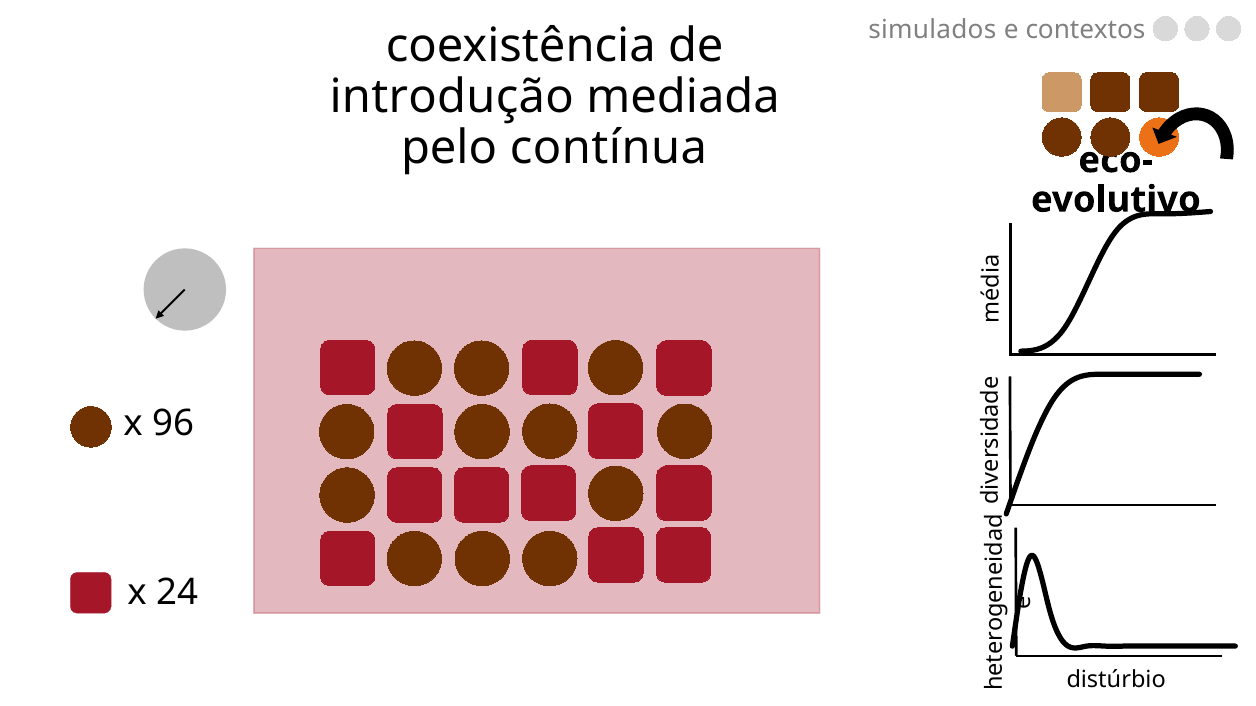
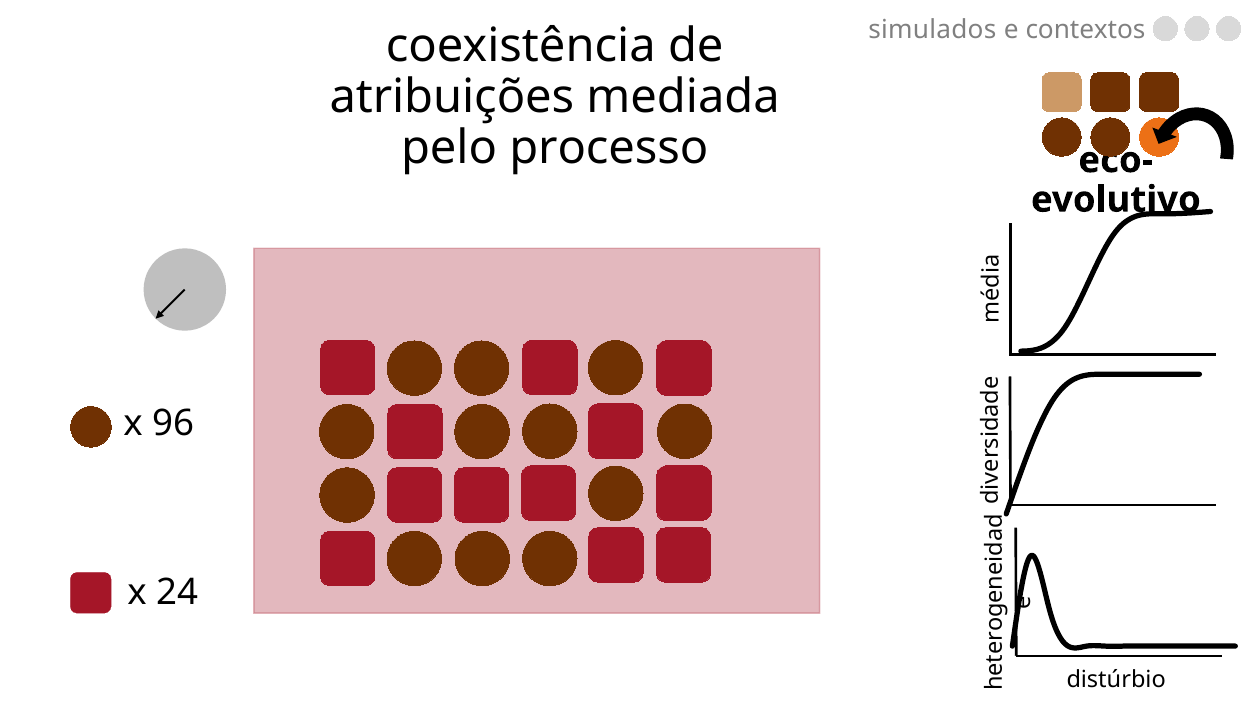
introdução: introdução -> atribuições (452, 97)
contínua: contínua -> processo (609, 148)
